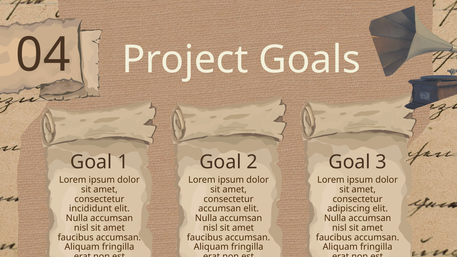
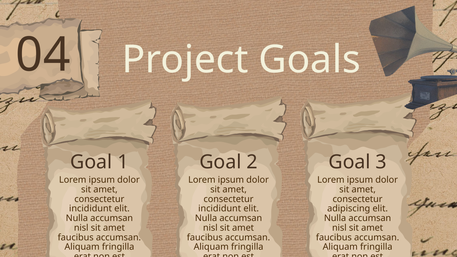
accumsan: accumsan -> incididunt (220, 209)
